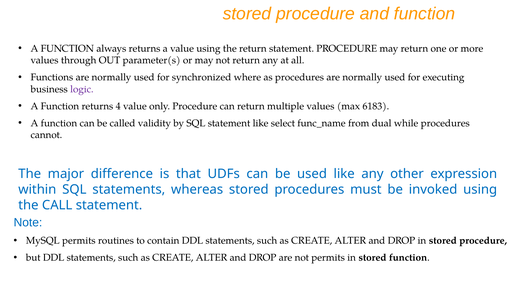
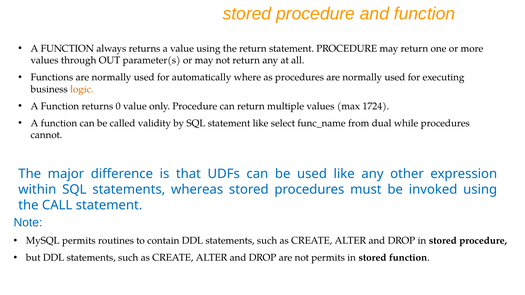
synchronized: synchronized -> automatically (202, 77)
logic colour: purple -> orange (82, 89)
4: 4 -> 0 (118, 106)
6183: 6183 -> 1724 (376, 106)
